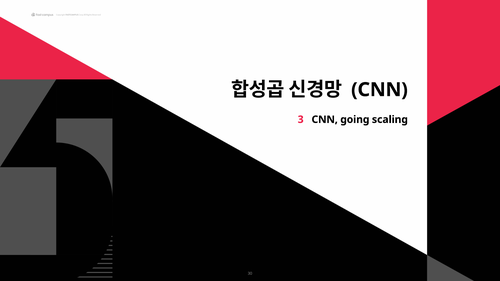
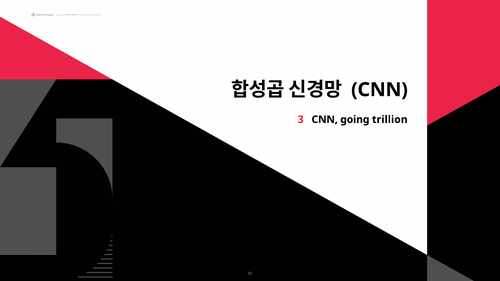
scaling: scaling -> trillion (390, 120)
